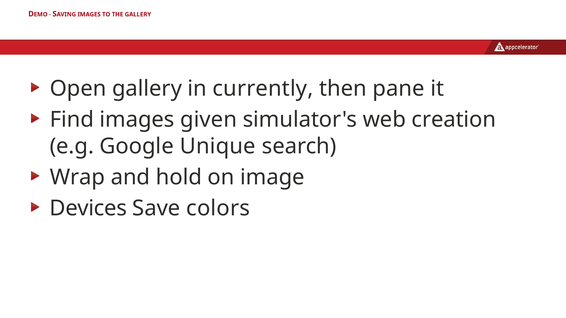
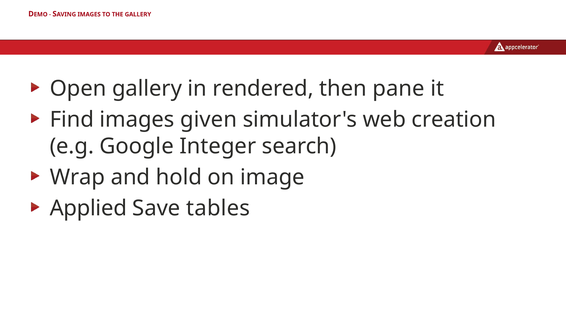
currently: currently -> rendered (263, 89)
Unique: Unique -> Integer (218, 146)
Devices: Devices -> Applied (88, 209)
colors: colors -> tables (218, 209)
